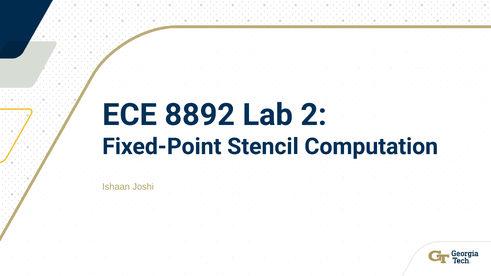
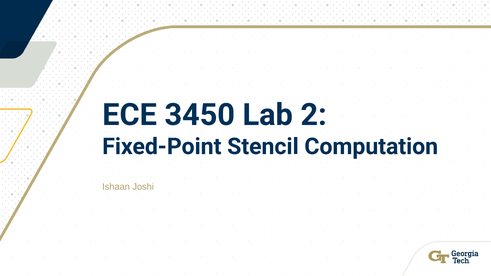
8892: 8892 -> 3450 (200, 115)
